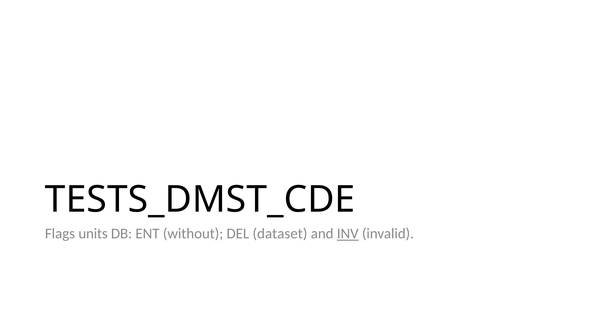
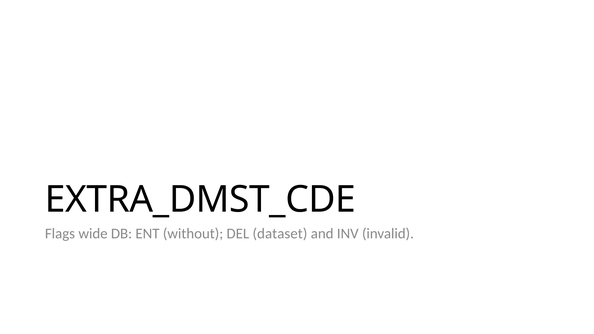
TESTS_DMST_CDE: TESTS_DMST_CDE -> EXTRA_DMST_CDE (200, 200)
units: units -> wide (93, 234)
INV underline: present -> none (348, 234)
